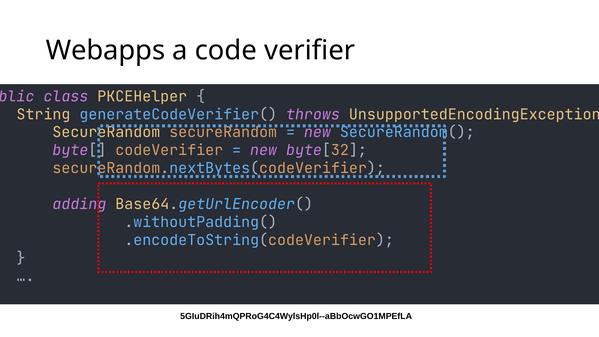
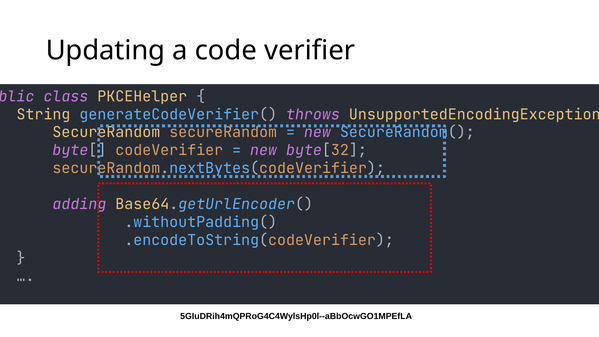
Webapps: Webapps -> Updating (105, 50)
